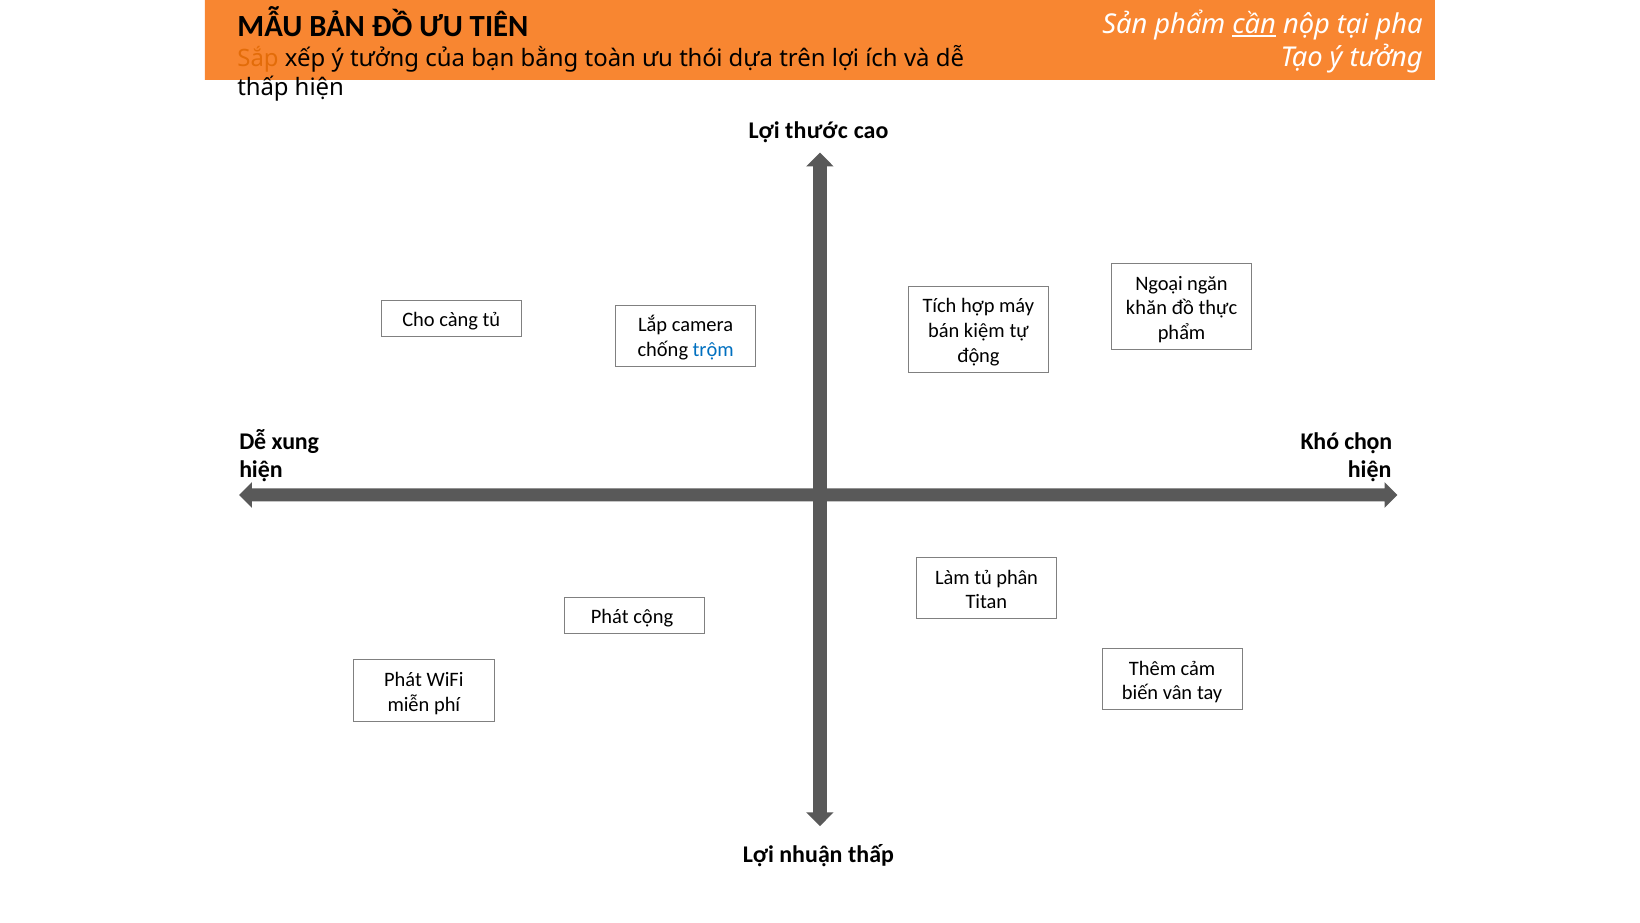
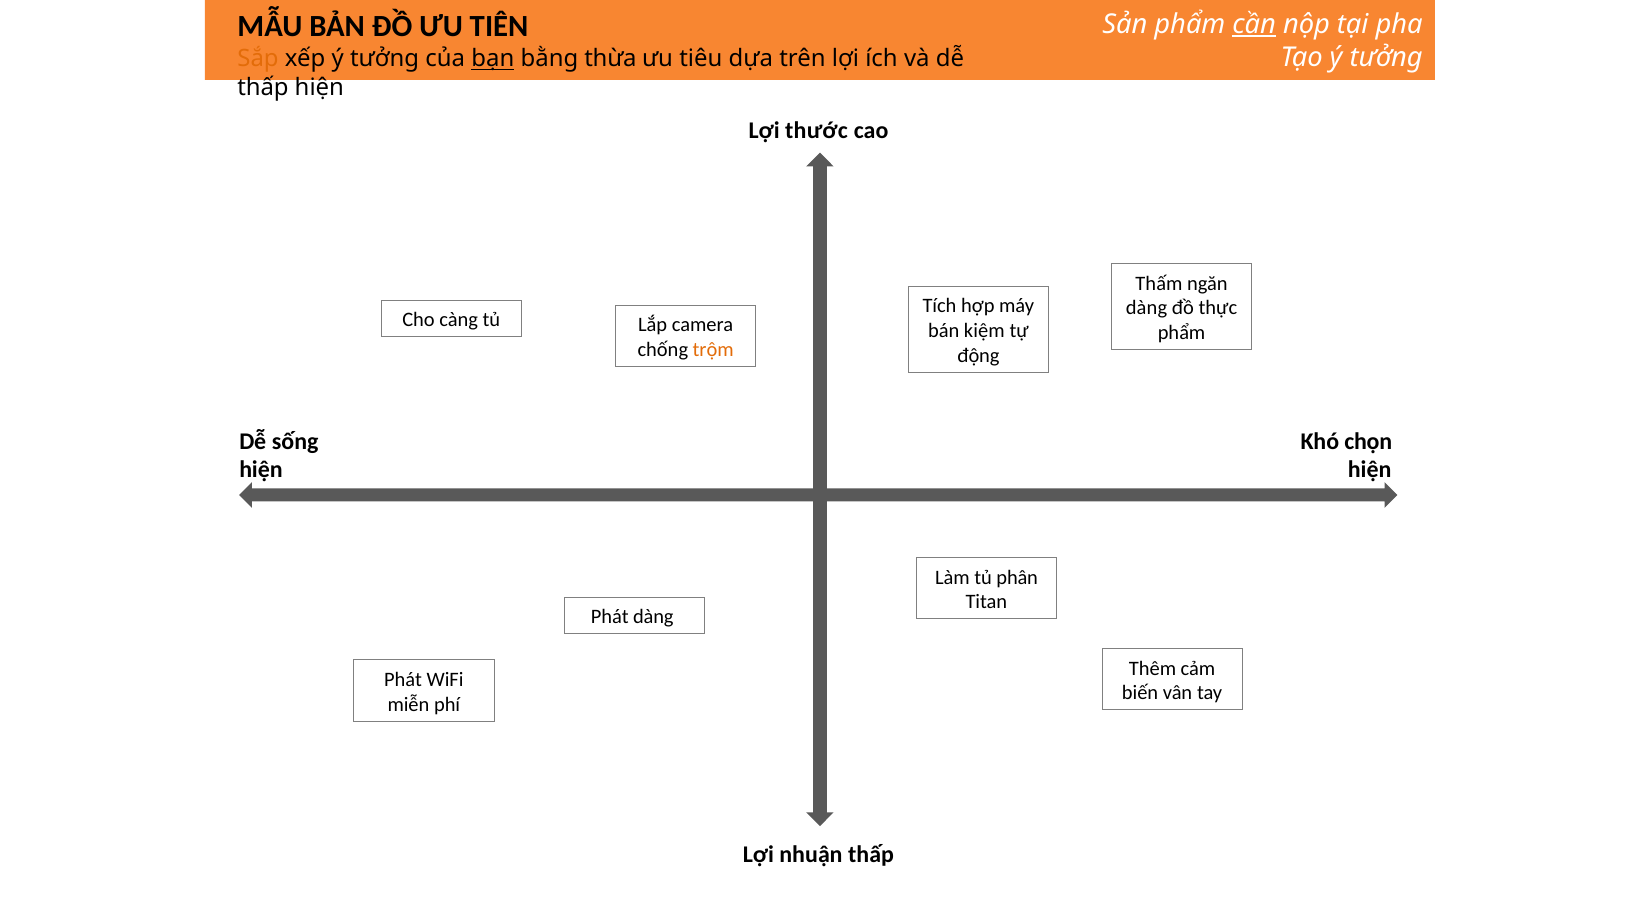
bạn underline: none -> present (493, 59)
toàn: toàn -> thừa (610, 59)
thói: thói -> tiêu (701, 59)
Ngoại: Ngoại -> Thấm (1159, 283)
khăn: khăn -> dàng (1147, 308)
trộm colour: blue -> orange (713, 350)
xung: xung -> sống (295, 441)
Phát cộng: cộng -> dàng (653, 617)
